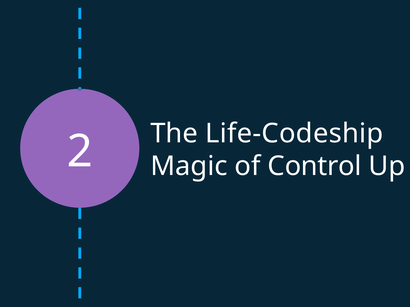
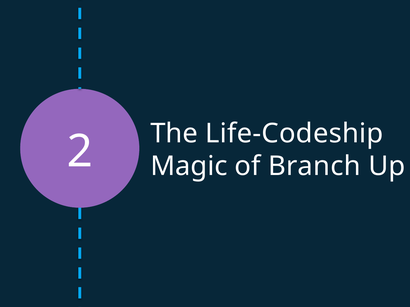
Control: Control -> Branch (314, 166)
